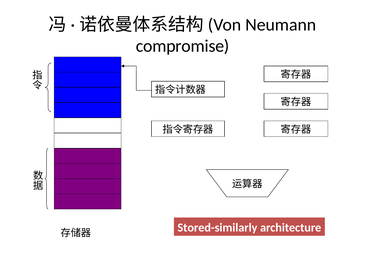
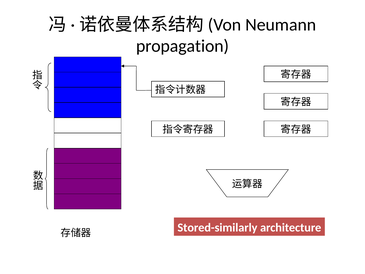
compromise: compromise -> propagation (183, 46)
